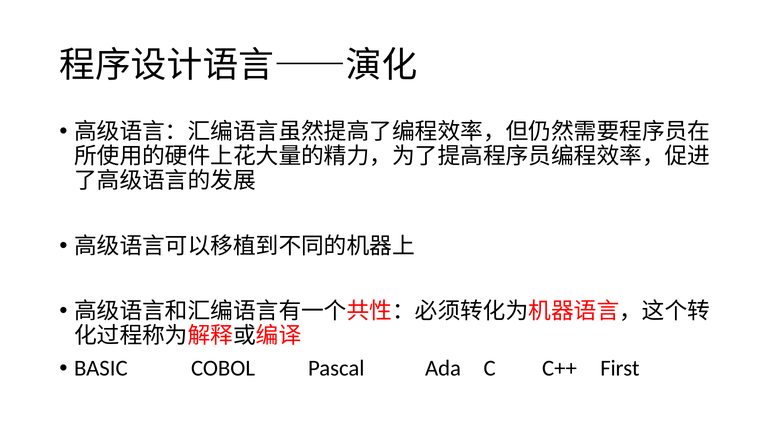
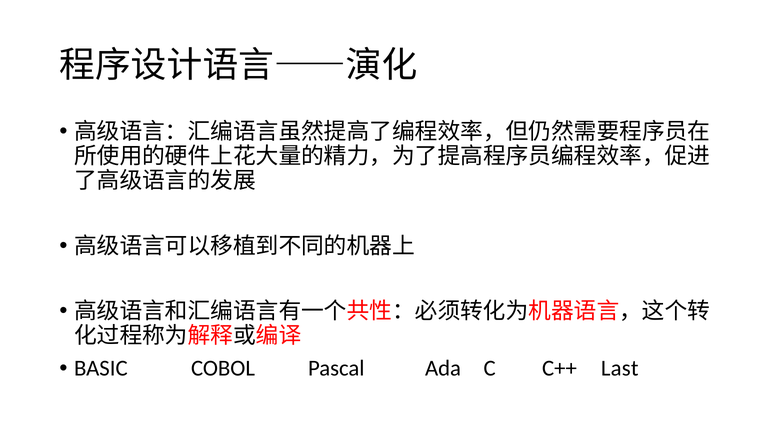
First: First -> Last (620, 369)
